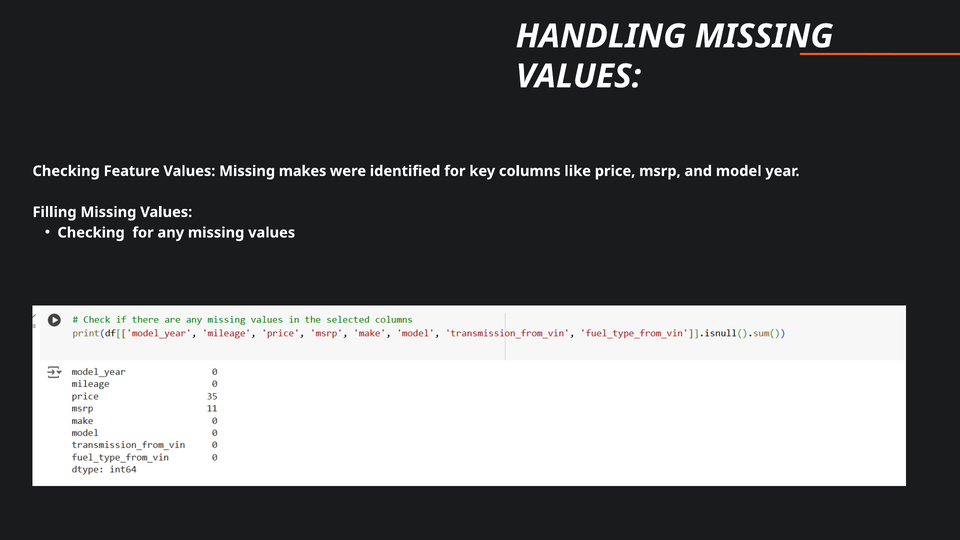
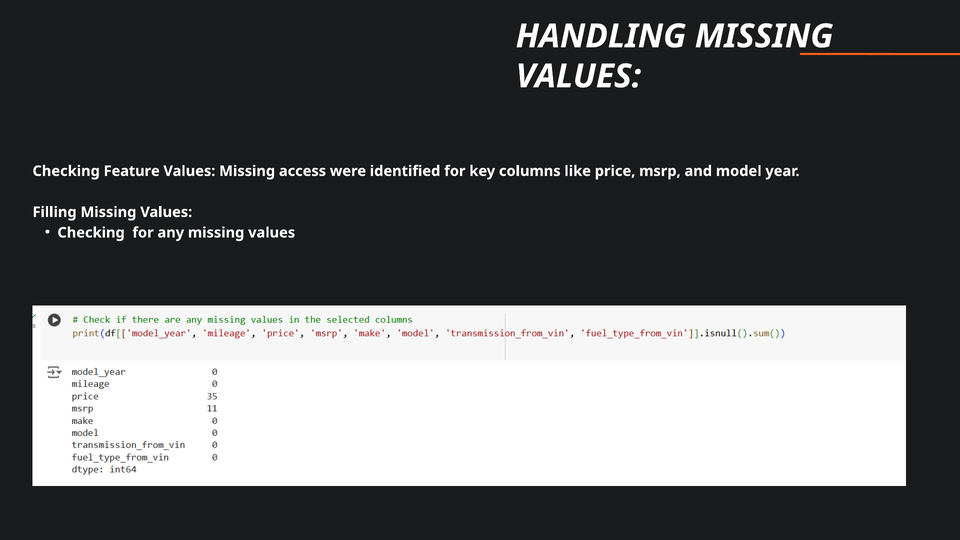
makes: makes -> access (302, 171)
